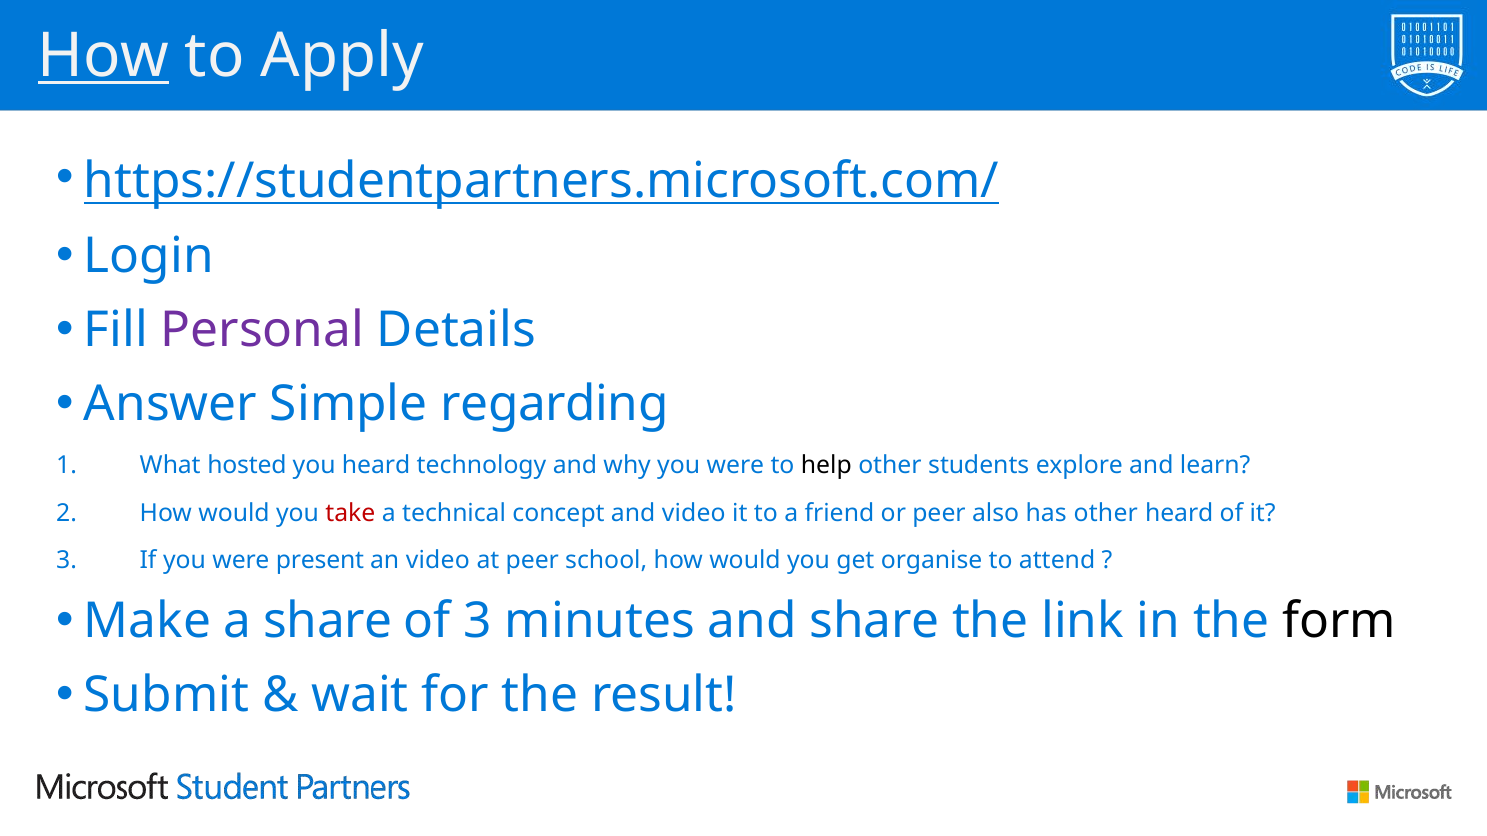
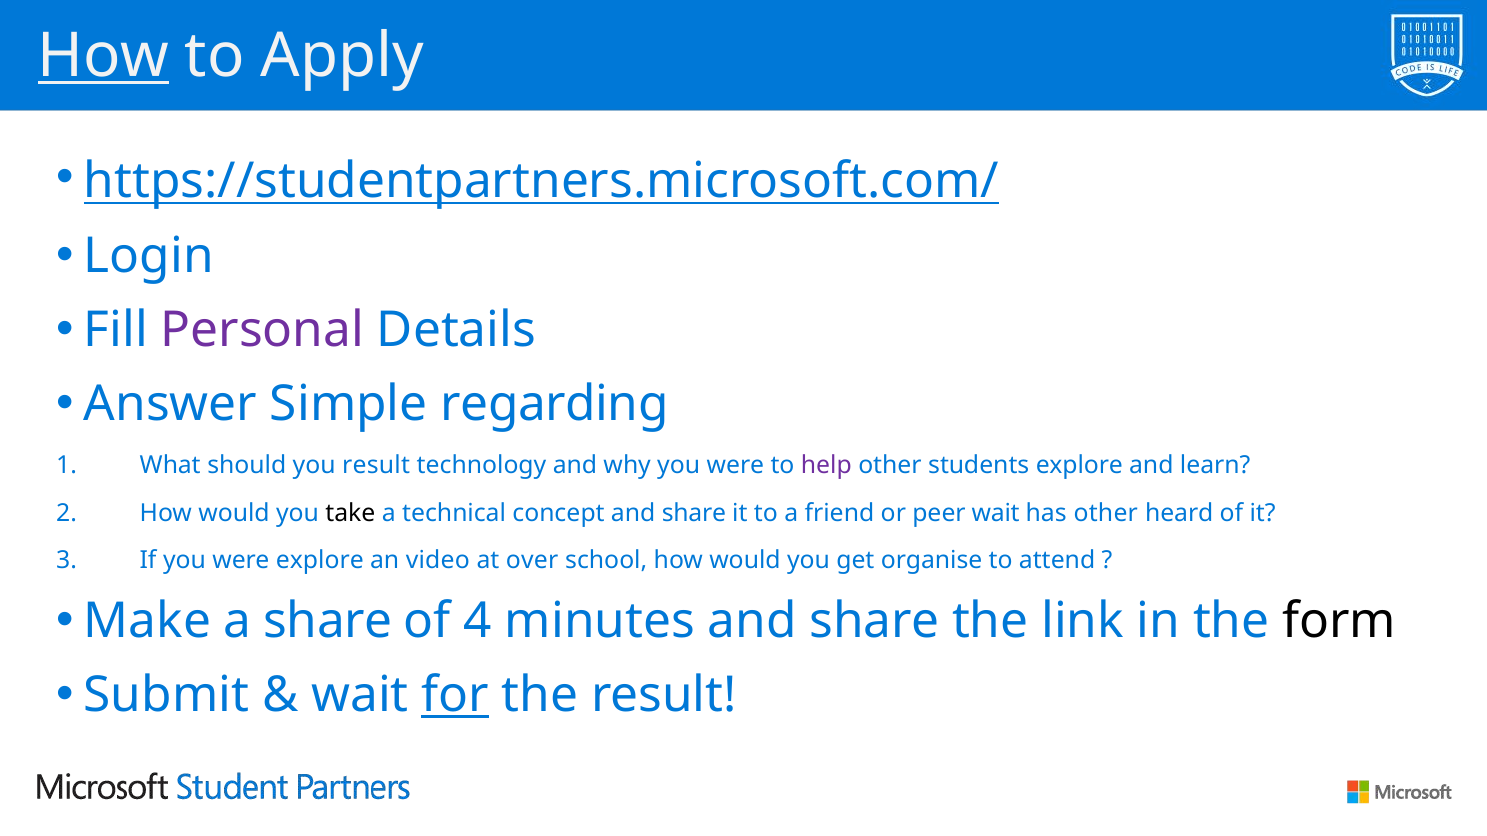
hosted: hosted -> should (247, 466)
you heard: heard -> result (376, 466)
help colour: black -> purple (826, 466)
take colour: red -> black (350, 513)
concept and video: video -> share (694, 513)
peer also: also -> wait (996, 513)
were present: present -> explore (320, 561)
at peer: peer -> over (532, 561)
of 3: 3 -> 4 (478, 621)
for underline: none -> present (455, 695)
